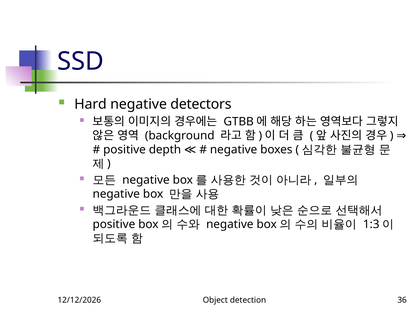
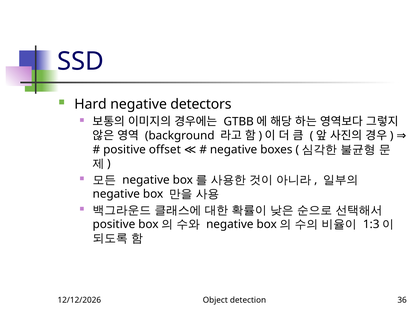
depth: depth -> offset (165, 150)
